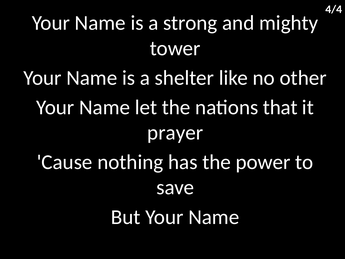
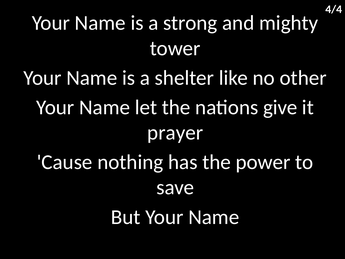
that: that -> give (280, 107)
